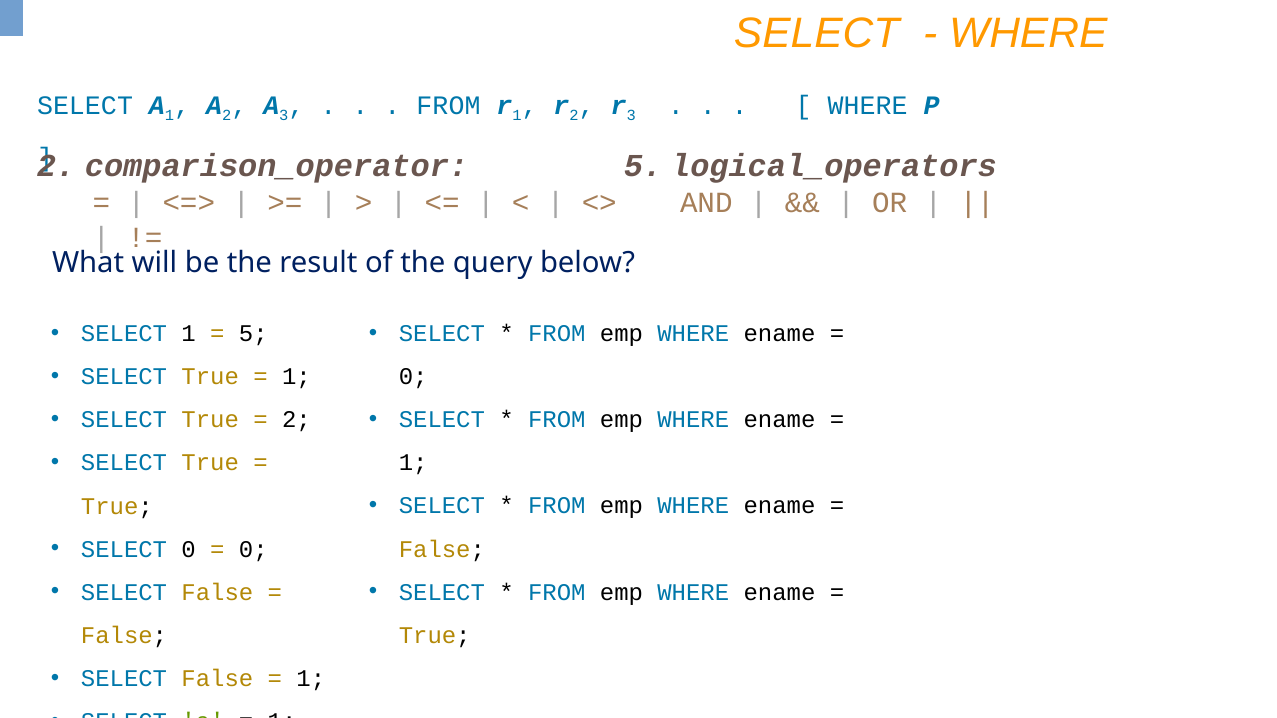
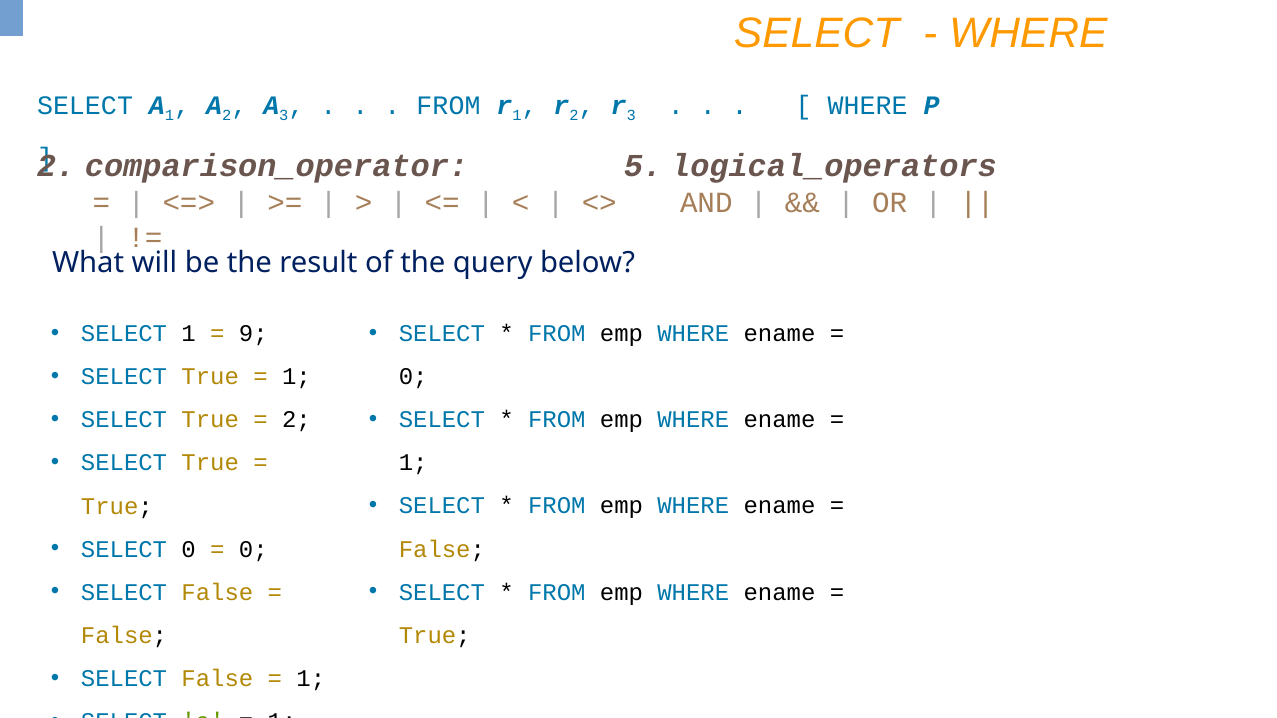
5: 5 -> 9 (253, 334)
